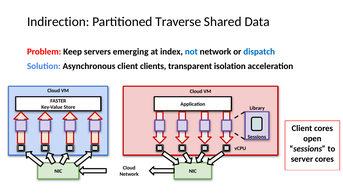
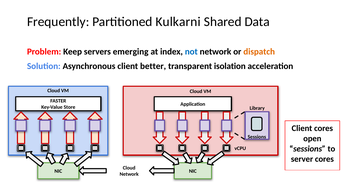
Indirection: Indirection -> Frequently (58, 22)
Traverse: Traverse -> Kulkarni (178, 22)
dispatch colour: blue -> orange (259, 52)
clients: clients -> better (153, 66)
